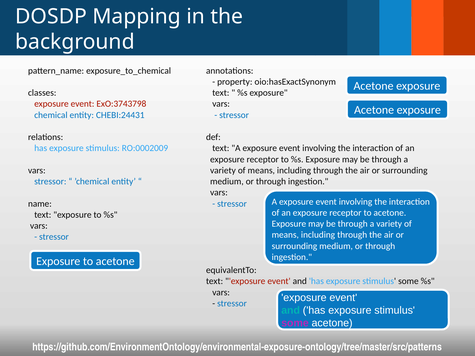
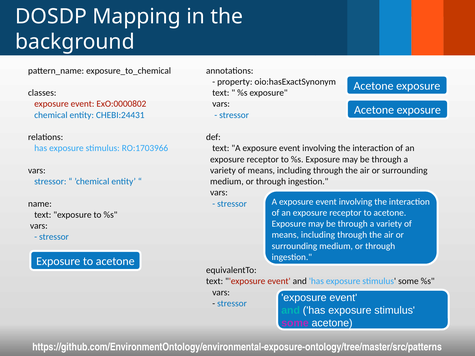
ExO:3743798: ExO:3743798 -> ExO:0000802 (121, 104)
RO:0002009: RO:0002009 -> RO:1703966 (145, 148)
